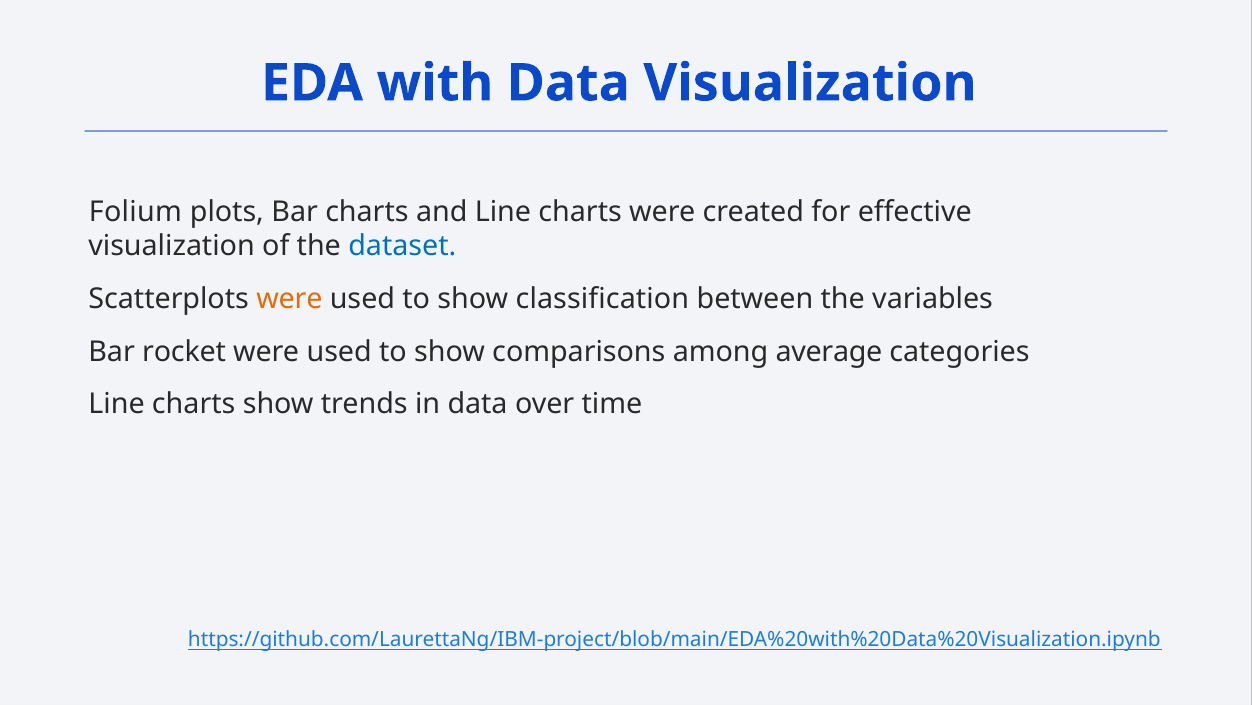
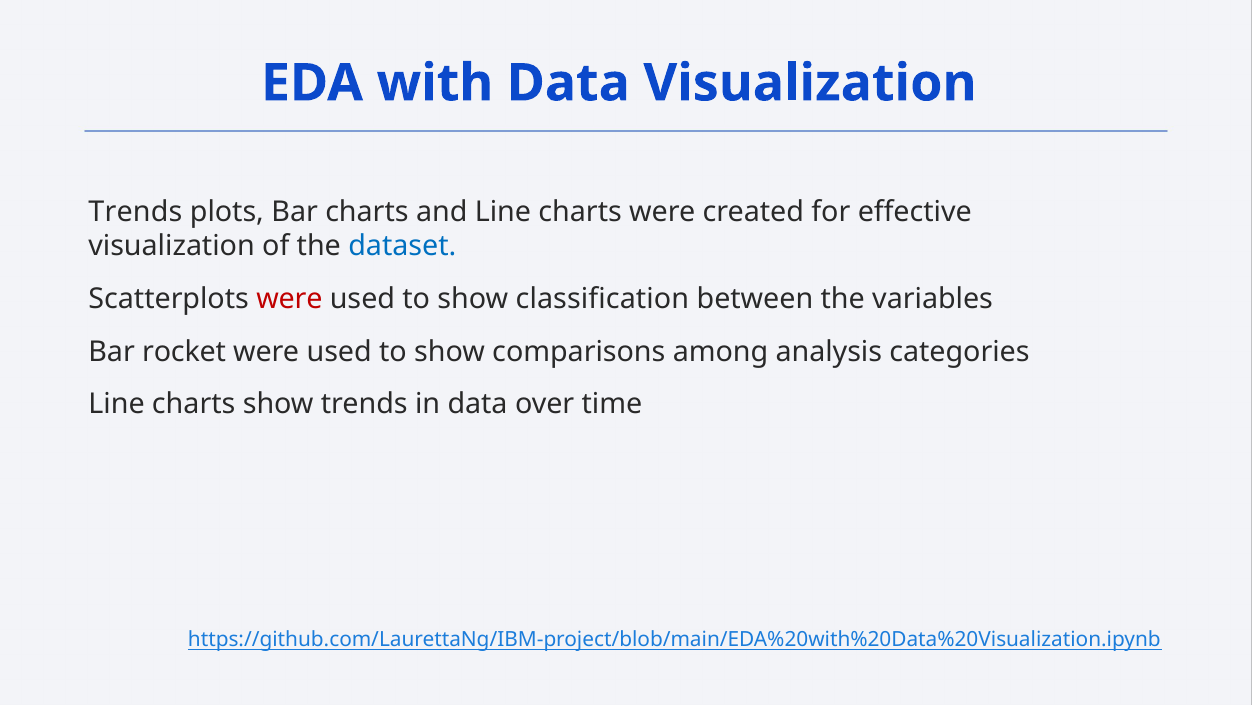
Folium: Folium -> Trends (135, 211)
were colour: orange -> red (289, 298)
average: average -> analysis (829, 351)
